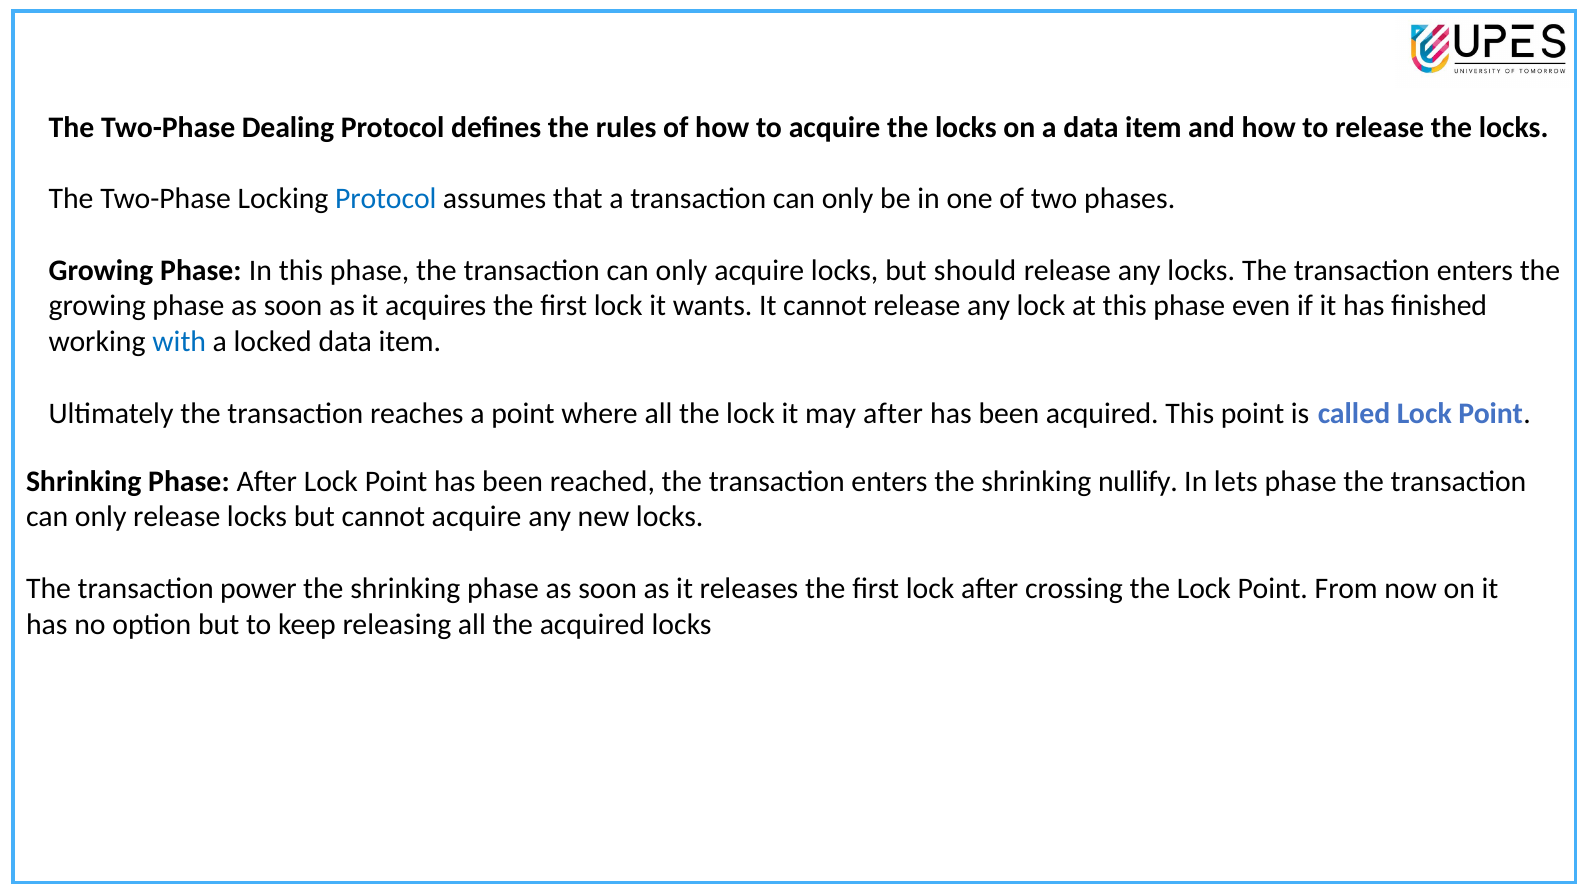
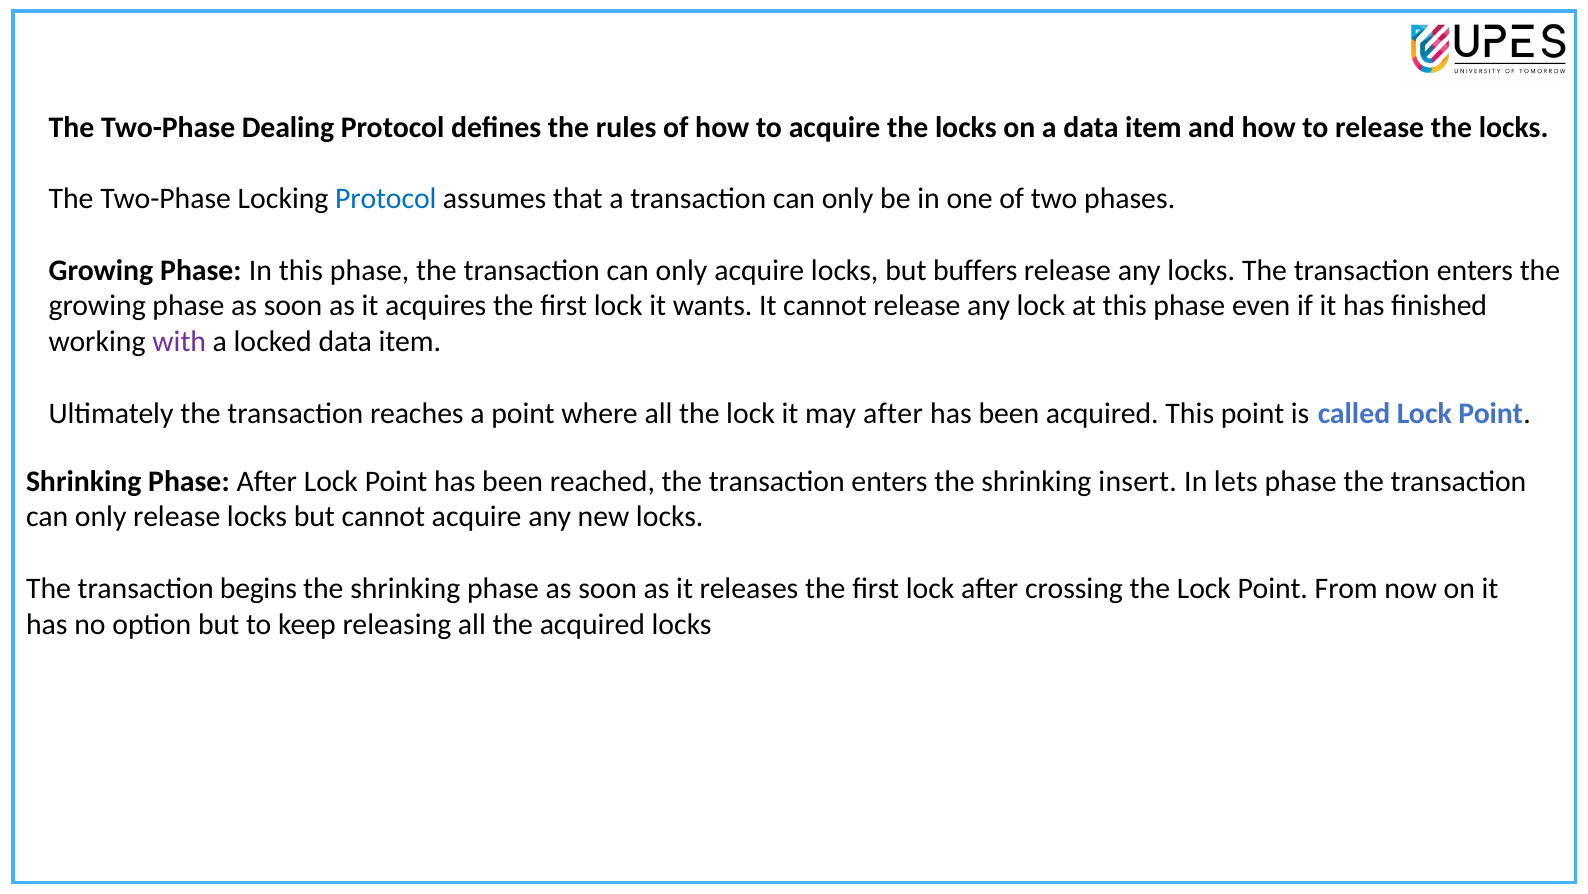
should: should -> buffers (975, 270)
with colour: blue -> purple (179, 342)
nullify: nullify -> insert (1138, 481)
power: power -> begins (258, 588)
